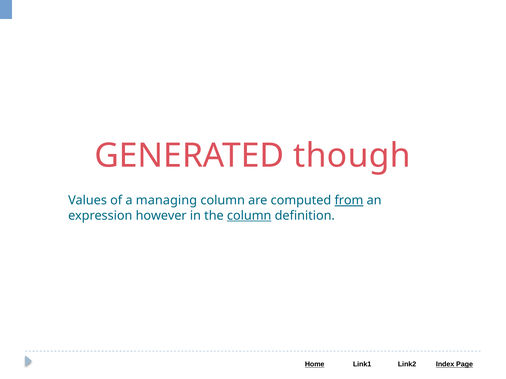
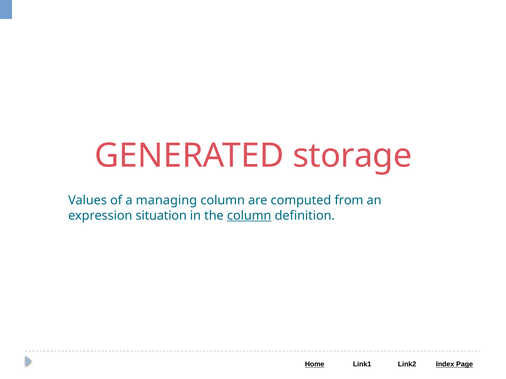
though: though -> storage (352, 156)
from underline: present -> none (349, 201)
however: however -> situation (161, 216)
